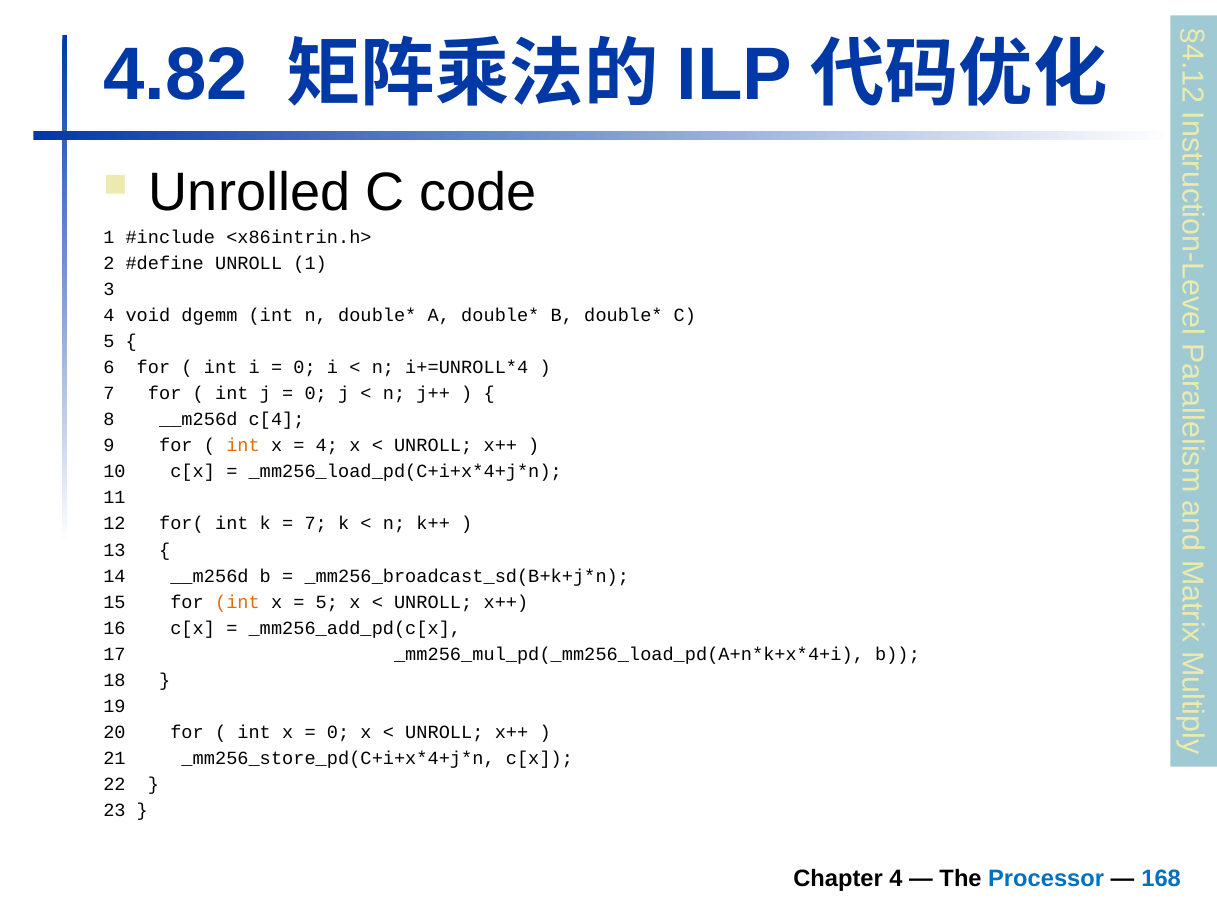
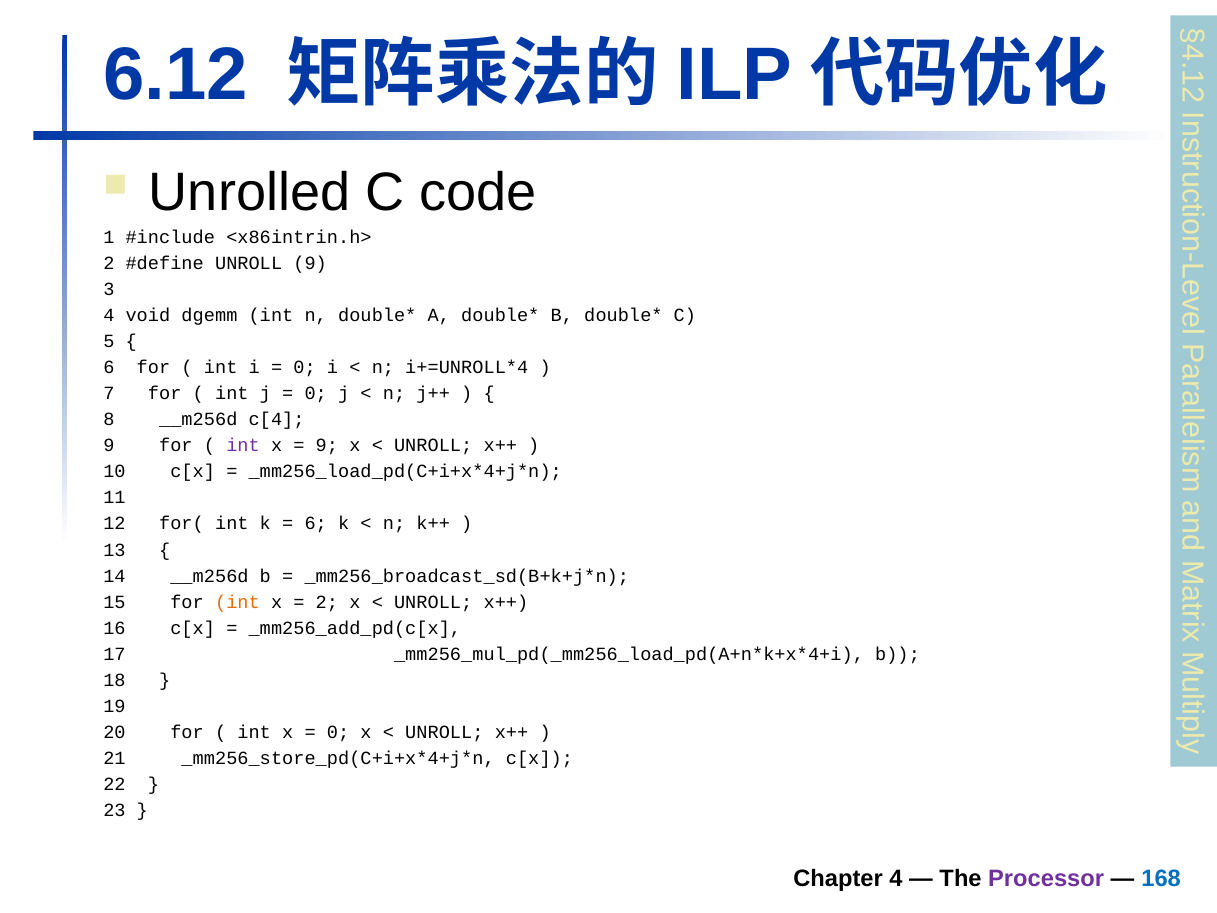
4.82: 4.82 -> 6.12 (176, 75)
UNROLL 1: 1 -> 9 (310, 263)
int colour: orange -> purple (243, 445)
4: 4 -> 9 (327, 445)
7: 7 -> 6 (316, 524)
5: 5 -> 2 (327, 602)
Processor colour: blue -> purple (1046, 878)
